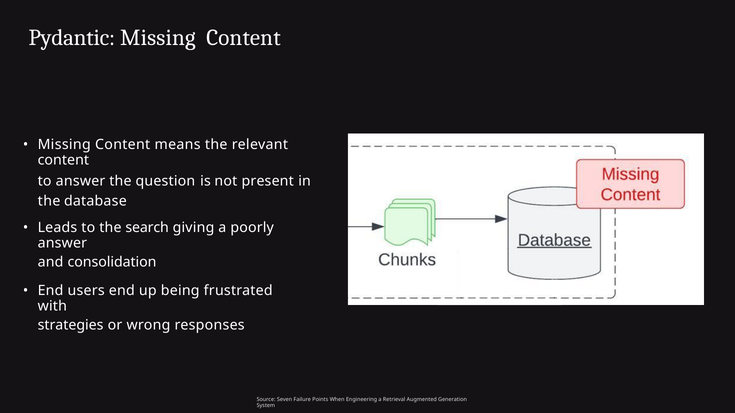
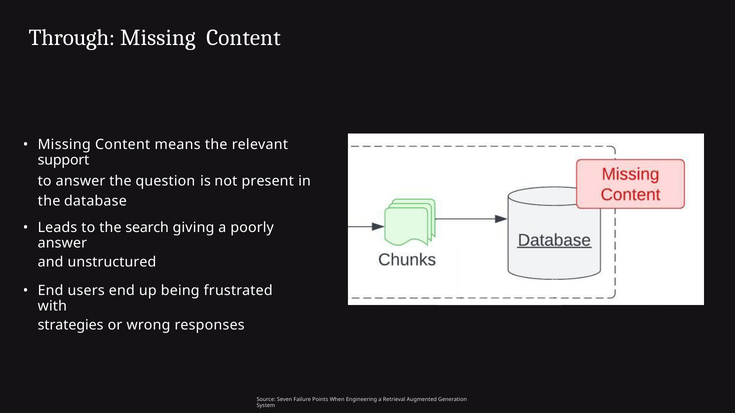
Pydantic: Pydantic -> Through (72, 38)
content: content -> support (63, 160)
consolidation: consolidation -> unstructured (112, 262)
